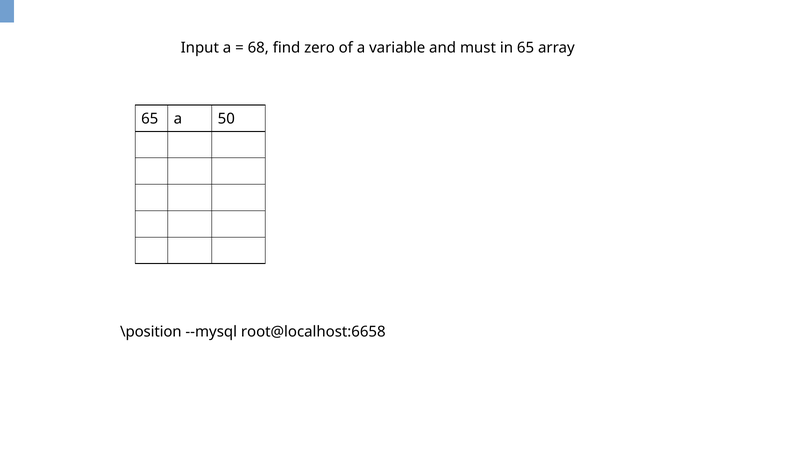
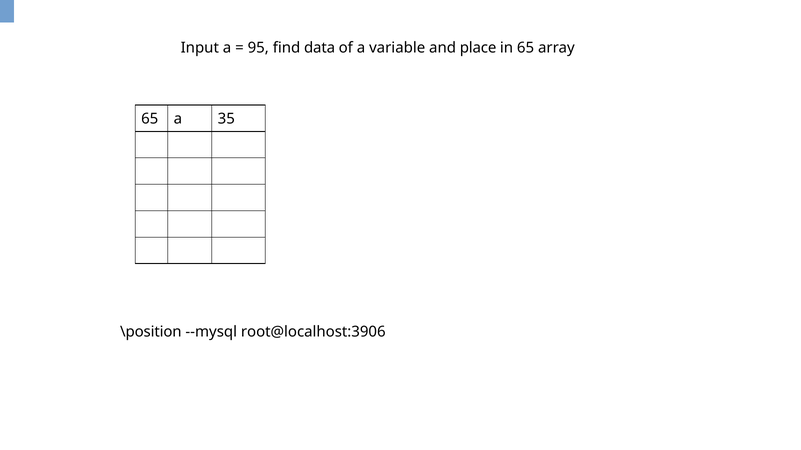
68: 68 -> 95 (258, 48)
zero: zero -> data (320, 48)
must: must -> place (478, 48)
50: 50 -> 35 (226, 119)
root@localhost:6658: root@localhost:6658 -> root@localhost:3906 (313, 332)
